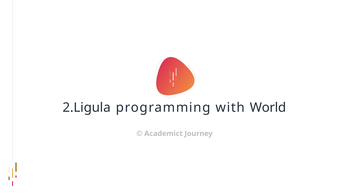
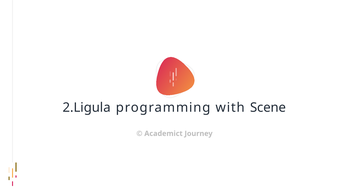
World: World -> Scene (268, 108)
